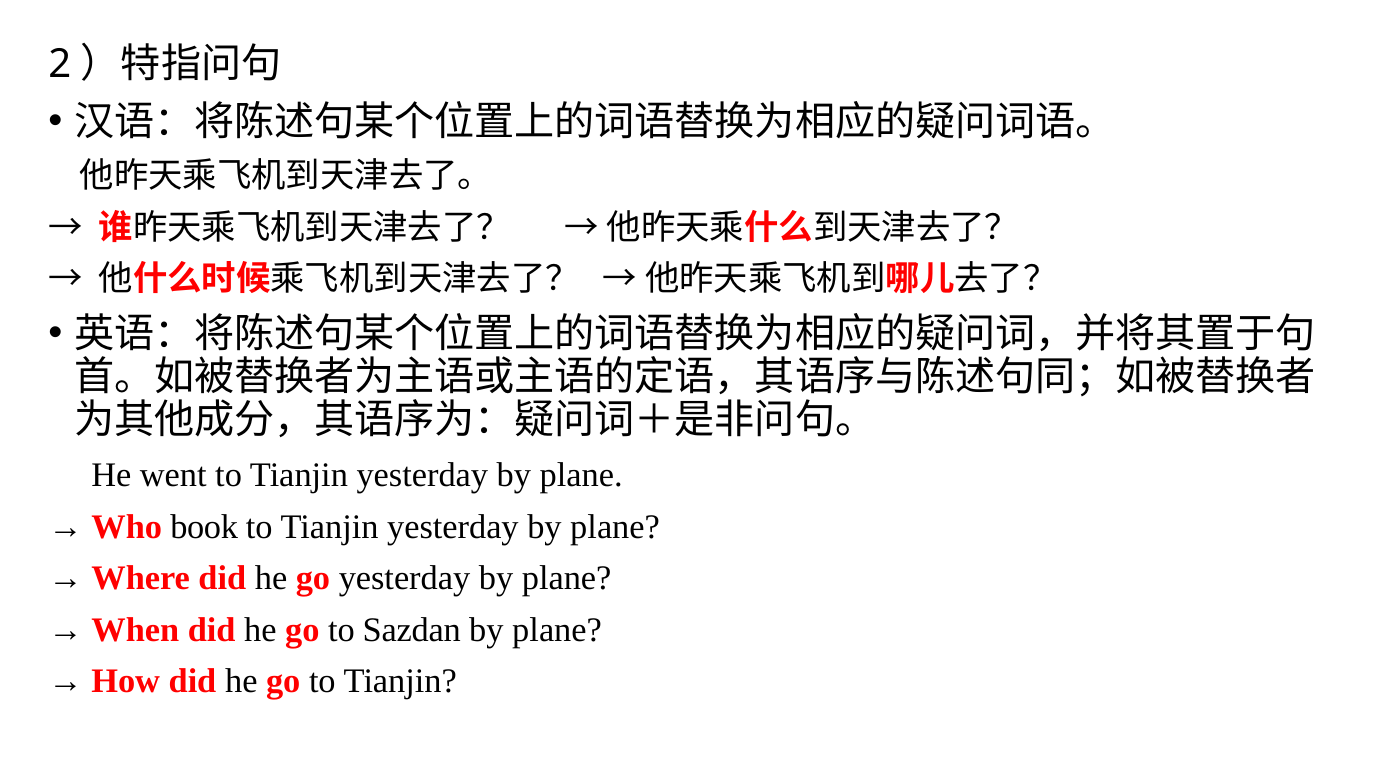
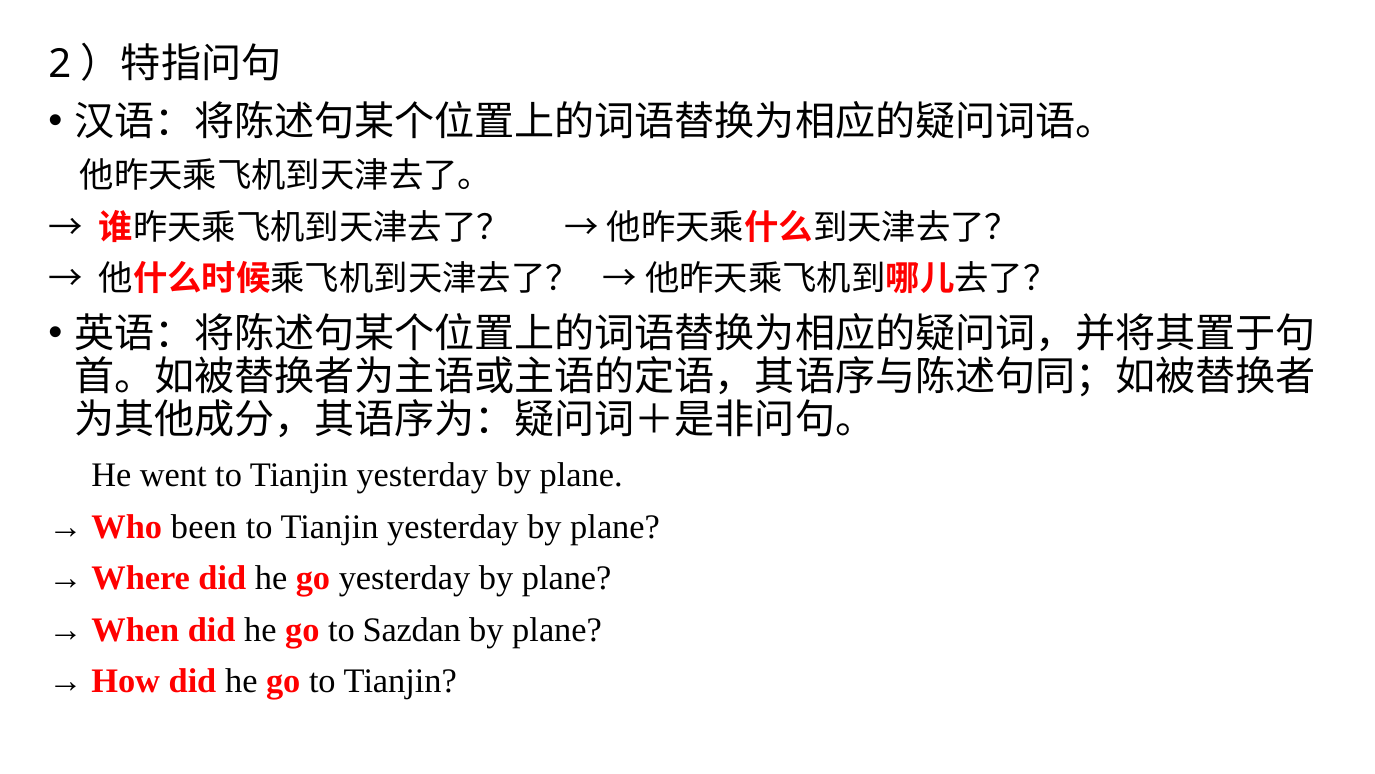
book: book -> been (204, 526)
